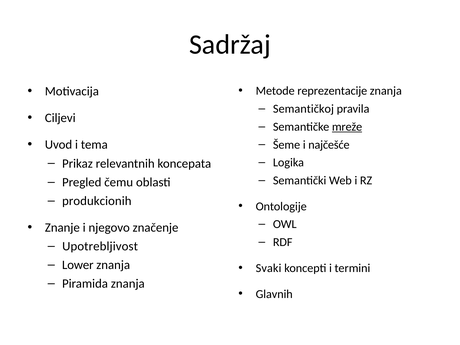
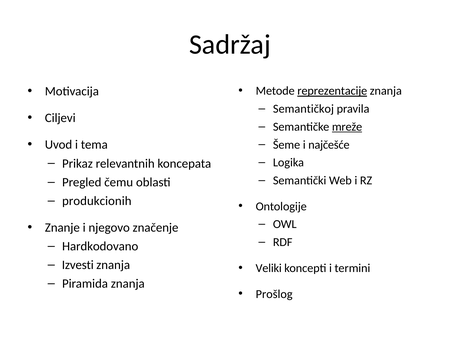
reprezentacije underline: none -> present (332, 91)
Upotrebljivost: Upotrebljivost -> Hardkodovano (100, 246)
Lower: Lower -> Izvesti (78, 265)
Svaki: Svaki -> Veliki (269, 268)
Glavnih: Glavnih -> Prošlog (274, 294)
